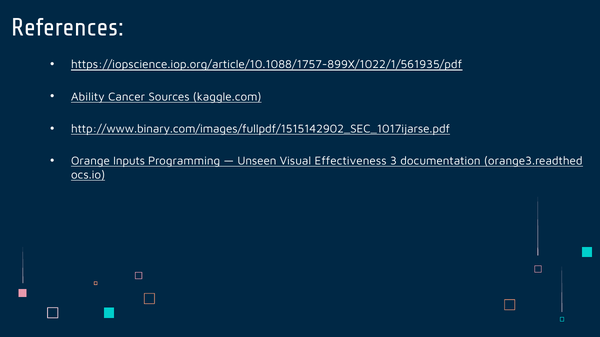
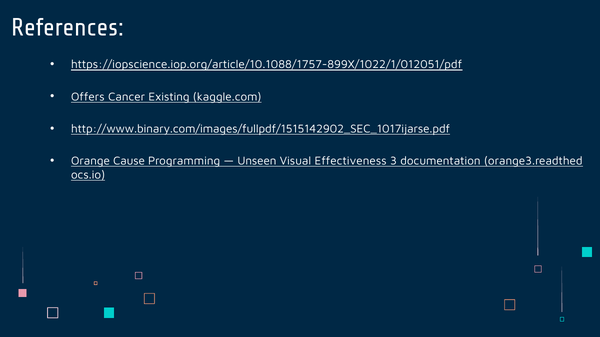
https://iopscience.iop.org/article/10.1088/1757-899X/1022/1/561935/pdf: https://iopscience.iop.org/article/10.1088/1757-899X/1022/1/561935/pdf -> https://iopscience.iop.org/article/10.1088/1757-899X/1022/1/012051/pdf (267, 65)
Ability: Ability -> Offers (88, 97)
Sources: Sources -> Existing (169, 97)
Inputs: Inputs -> Cause (129, 161)
